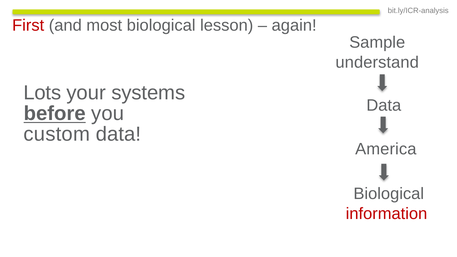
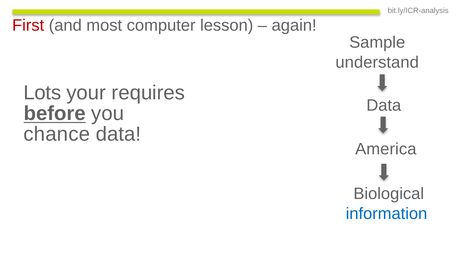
most biological: biological -> computer (161, 25)
systems: systems -> requires (148, 93)
custom: custom -> chance (57, 134)
information colour: red -> blue (386, 214)
